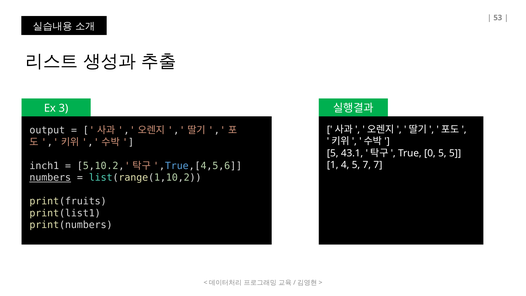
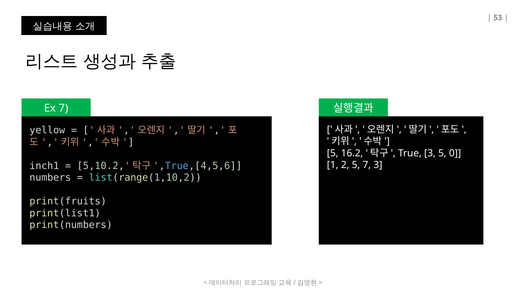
Ex 3: 3 -> 7 (63, 108)
output: output -> yellow (47, 130)
43.1: 43.1 -> 16.2 (352, 153)
True 0: 0 -> 3 (430, 153)
5 5: 5 -> 0 (455, 153)
4: 4 -> 2 (345, 165)
7 7: 7 -> 3 (378, 165)
numbers underline: present -> none (50, 178)
